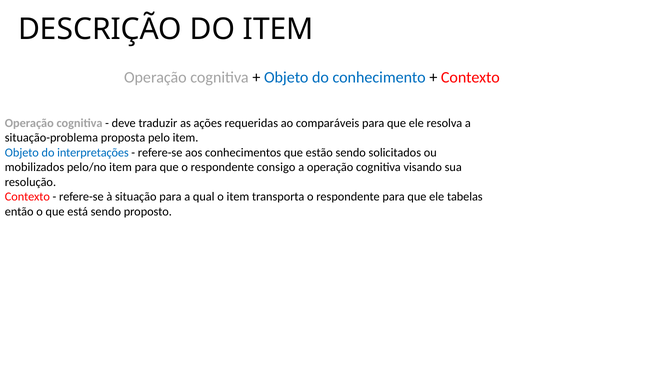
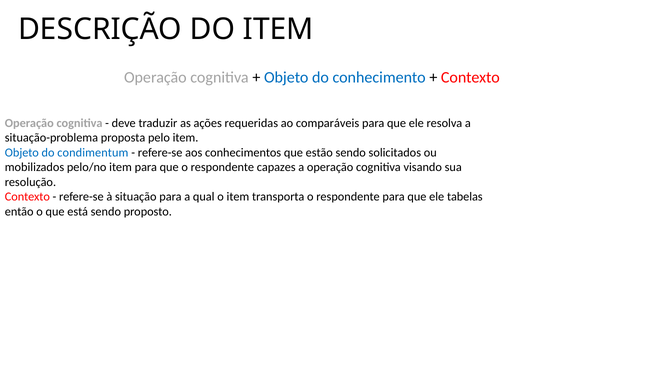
interpretações: interpretações -> condimentum (93, 152)
consigo: consigo -> capazes (276, 167)
